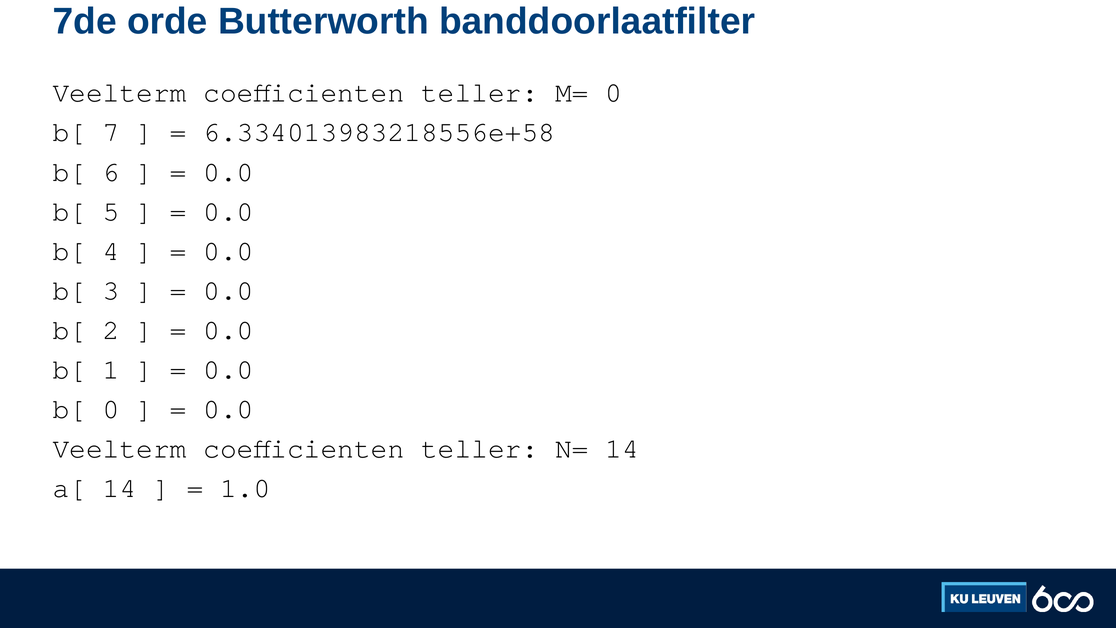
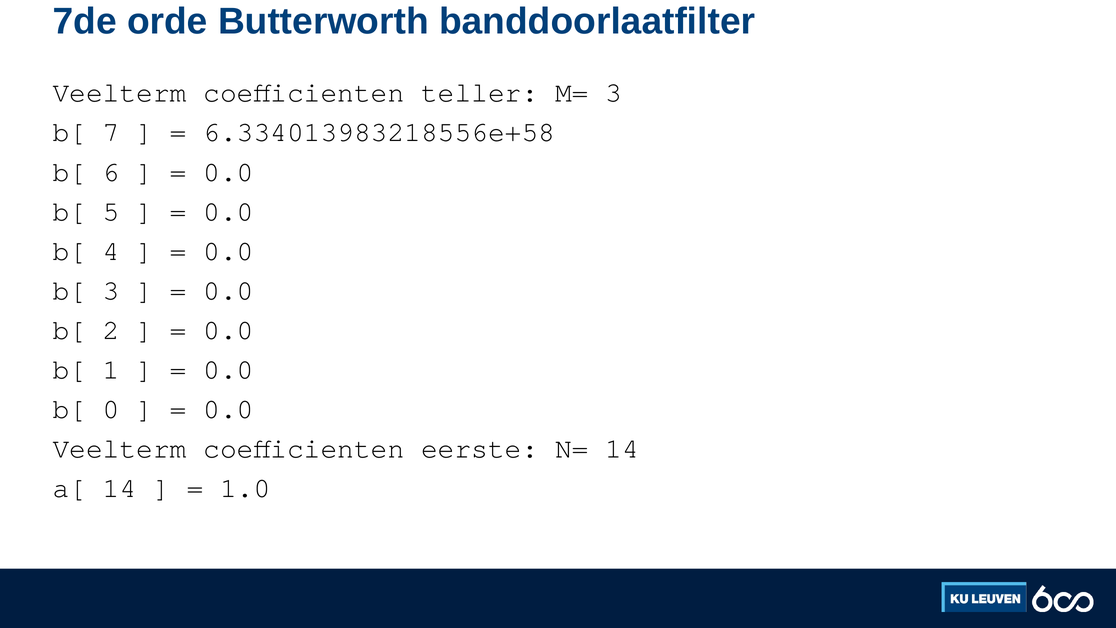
M= 0: 0 -> 3 (614, 93)
teller: teller -> eerste (480, 449)
